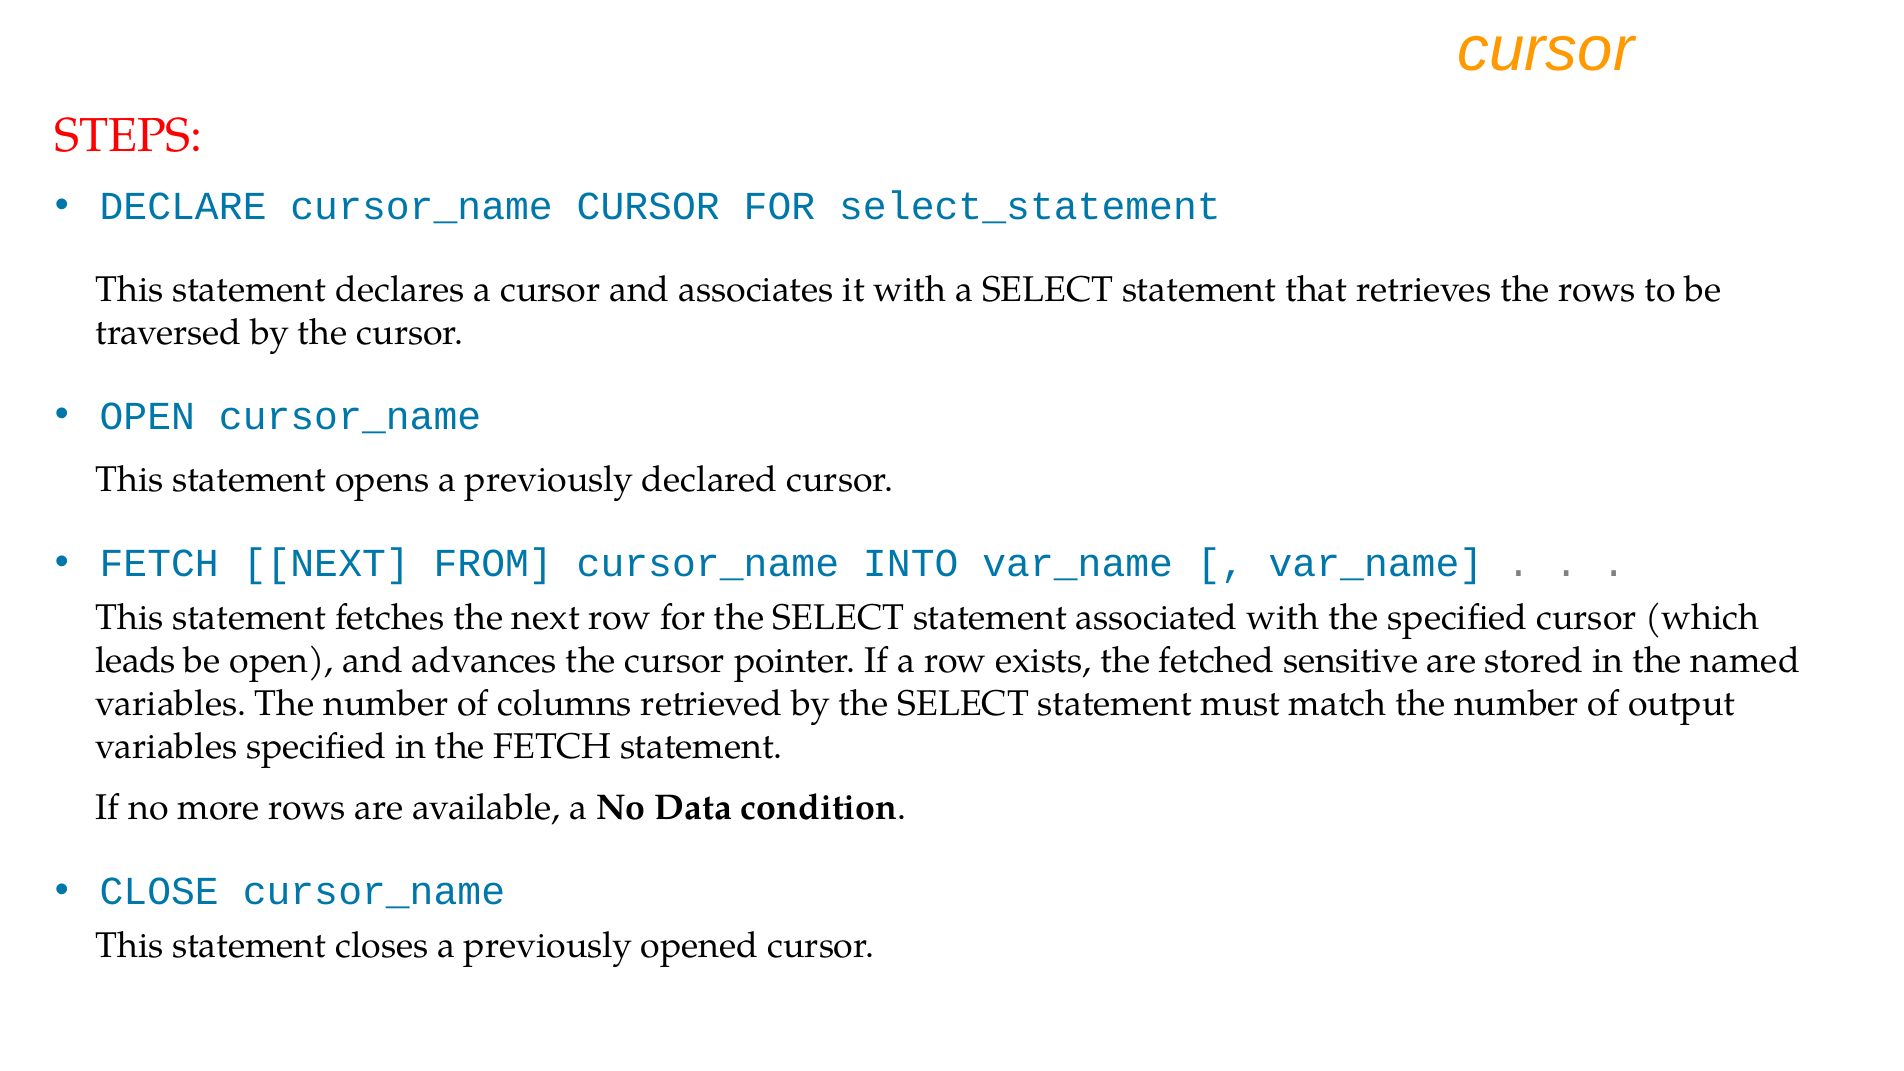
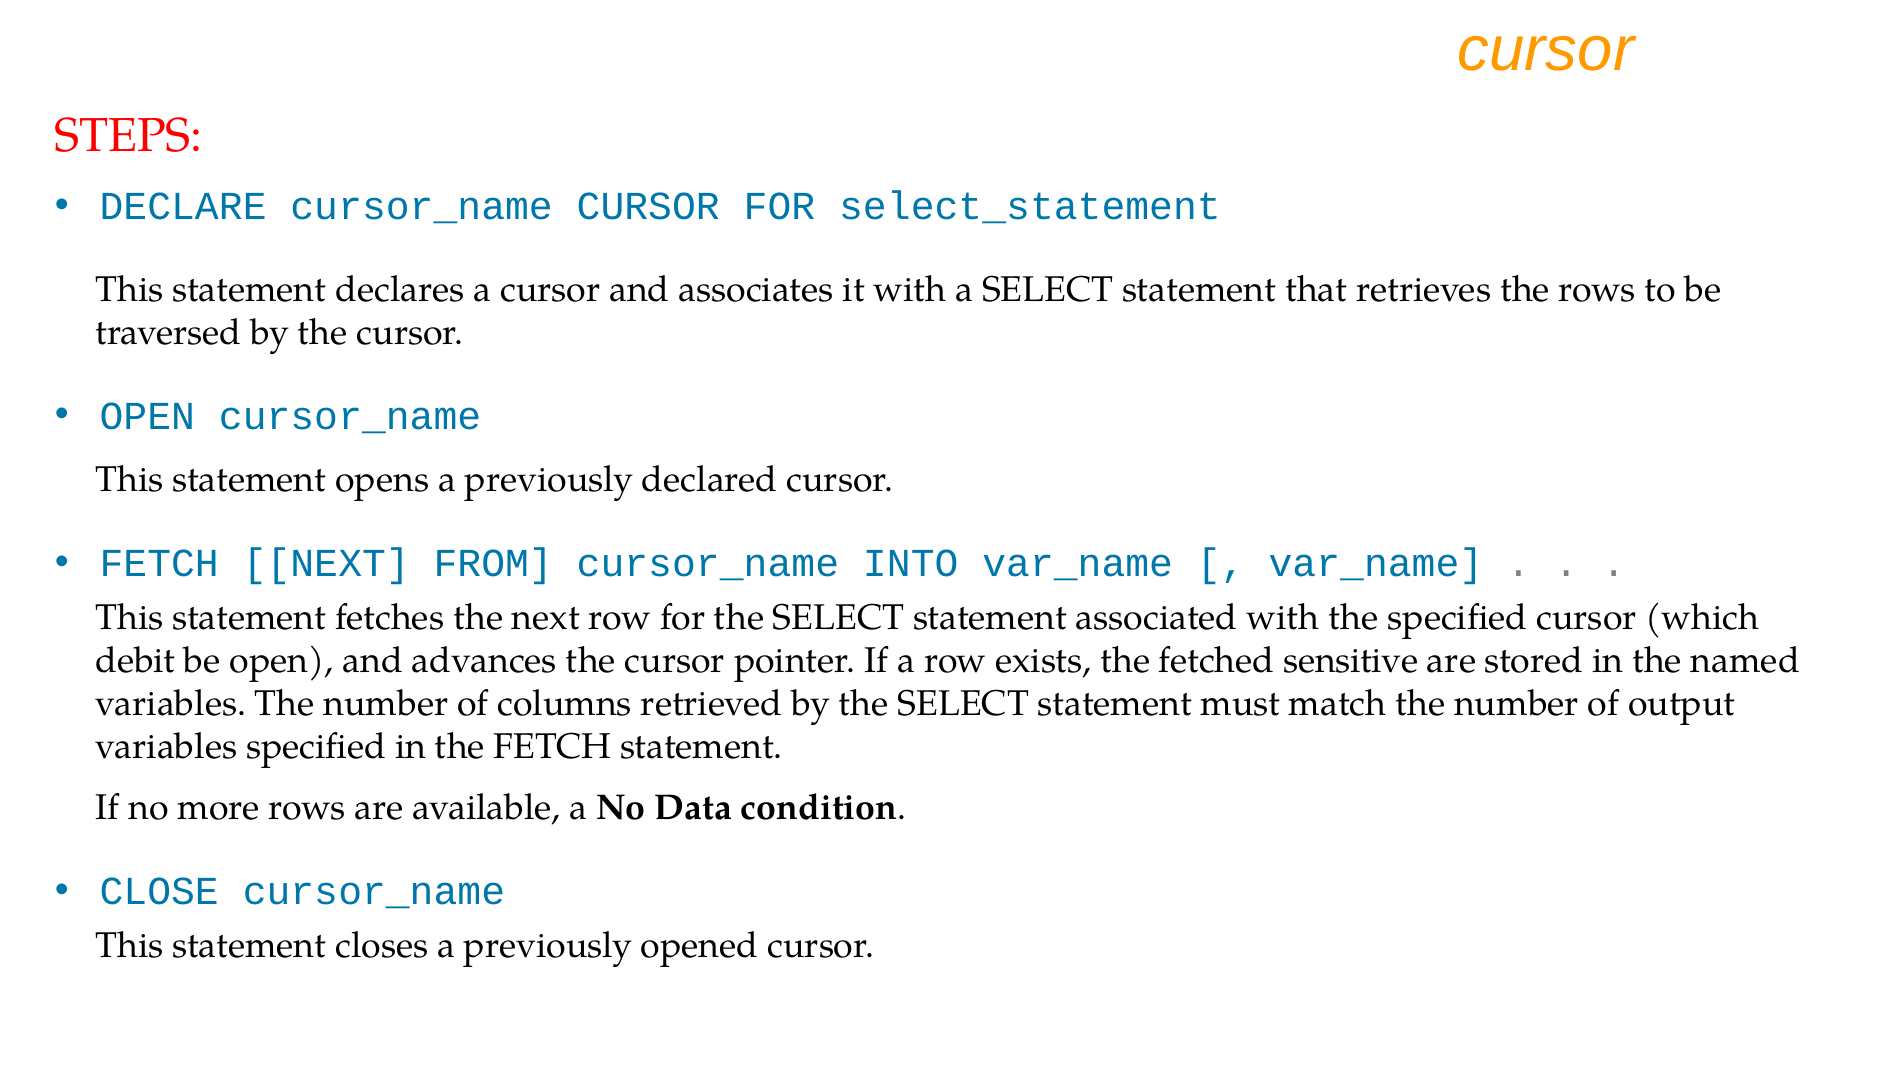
leads: leads -> debit (136, 661)
